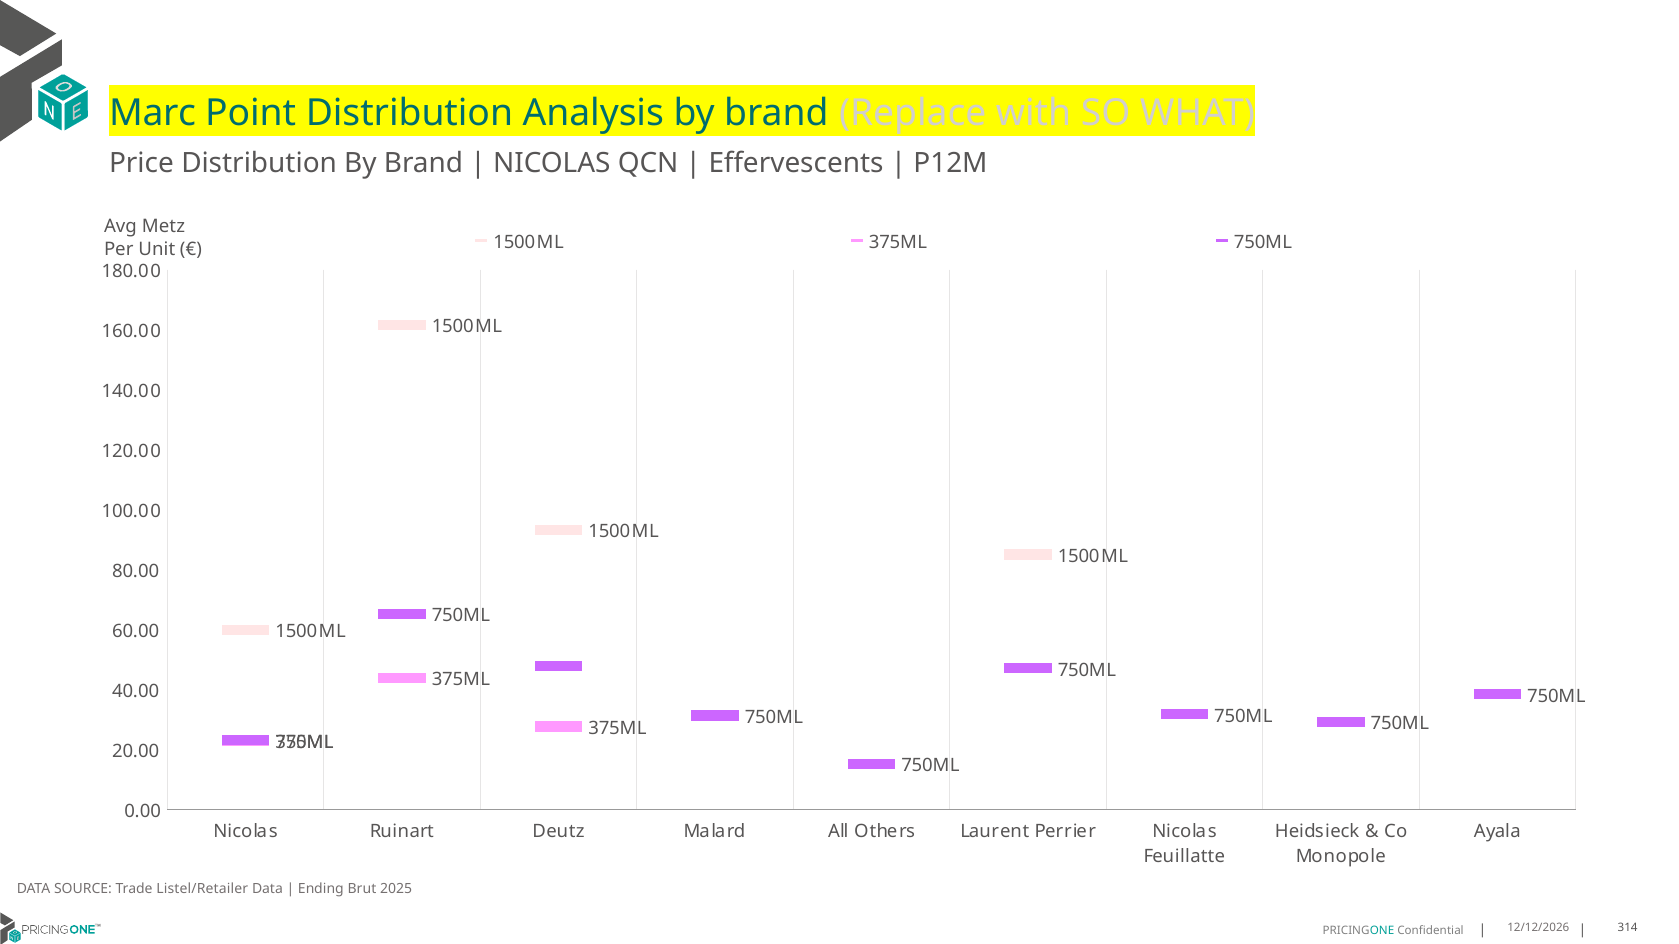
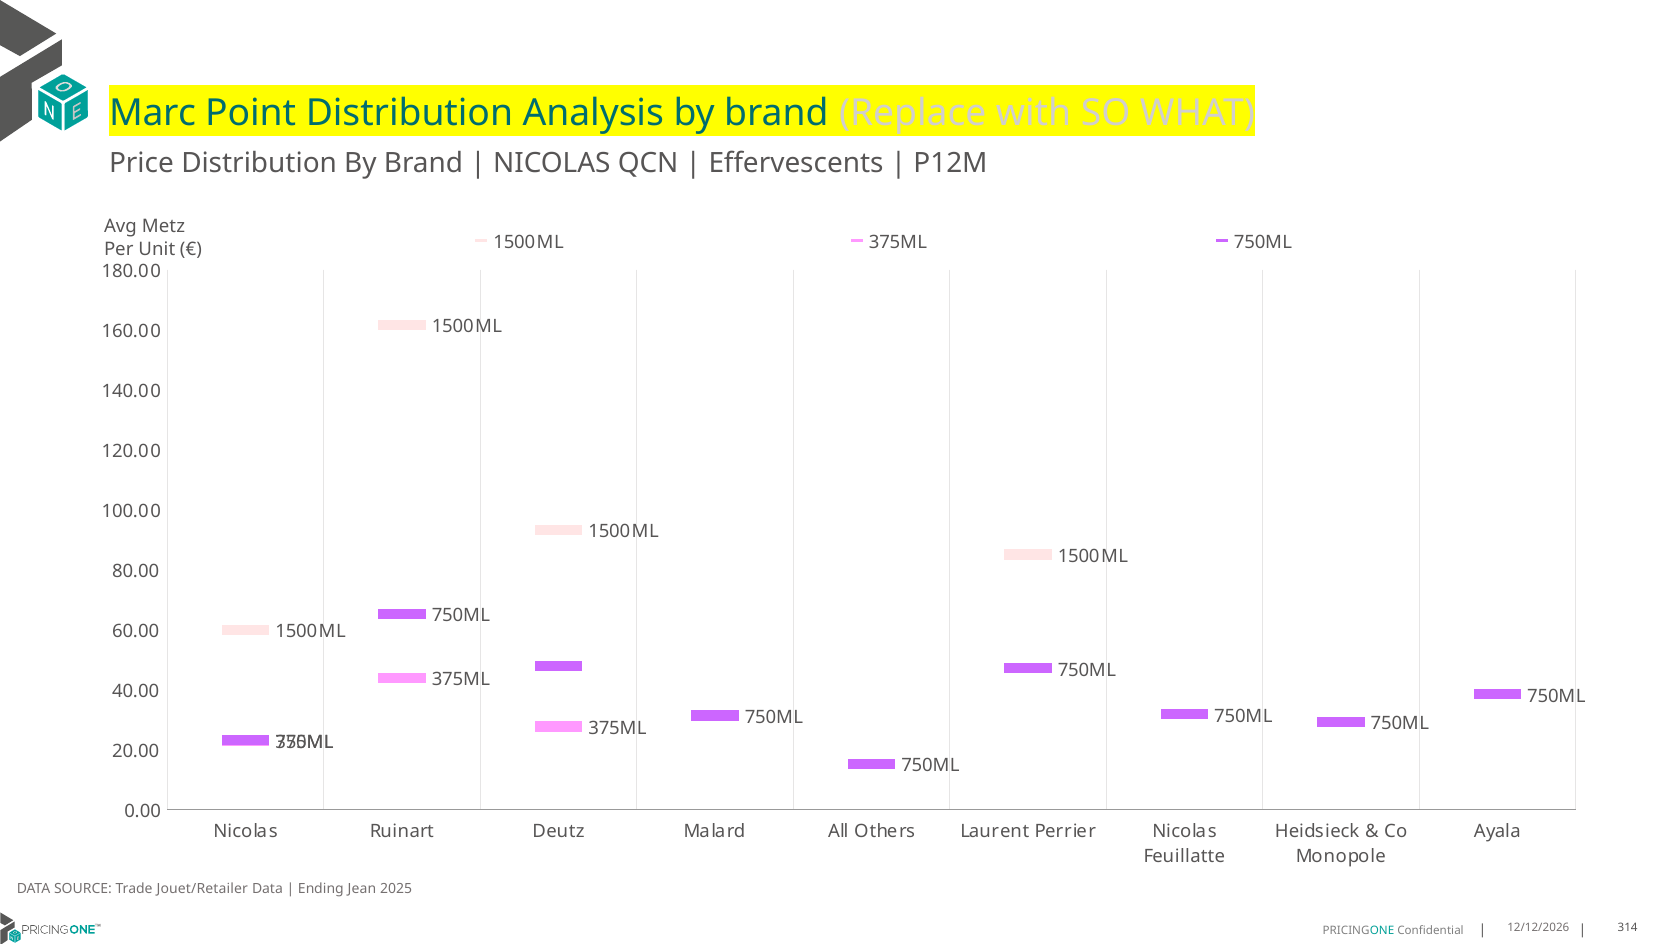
Listel/Retailer: Listel/Retailer -> Jouet/Retailer (202, 890)
Brut: Brut -> Jean (362, 890)
